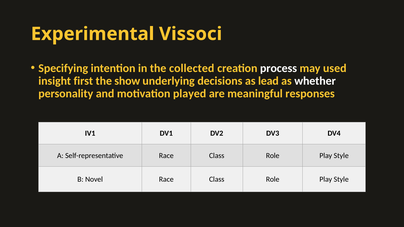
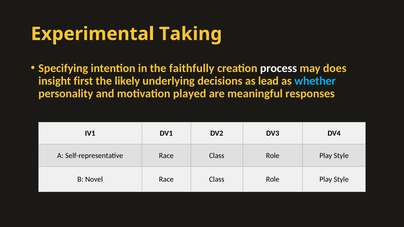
Vissoci: Vissoci -> Taking (191, 34)
collected: collected -> faithfully (192, 68)
used: used -> does (335, 68)
show: show -> likely (127, 81)
whether colour: white -> light blue (315, 81)
